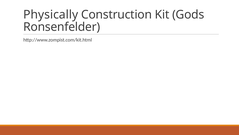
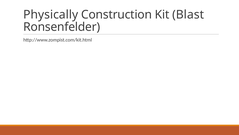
Gods: Gods -> Blast (188, 15)
